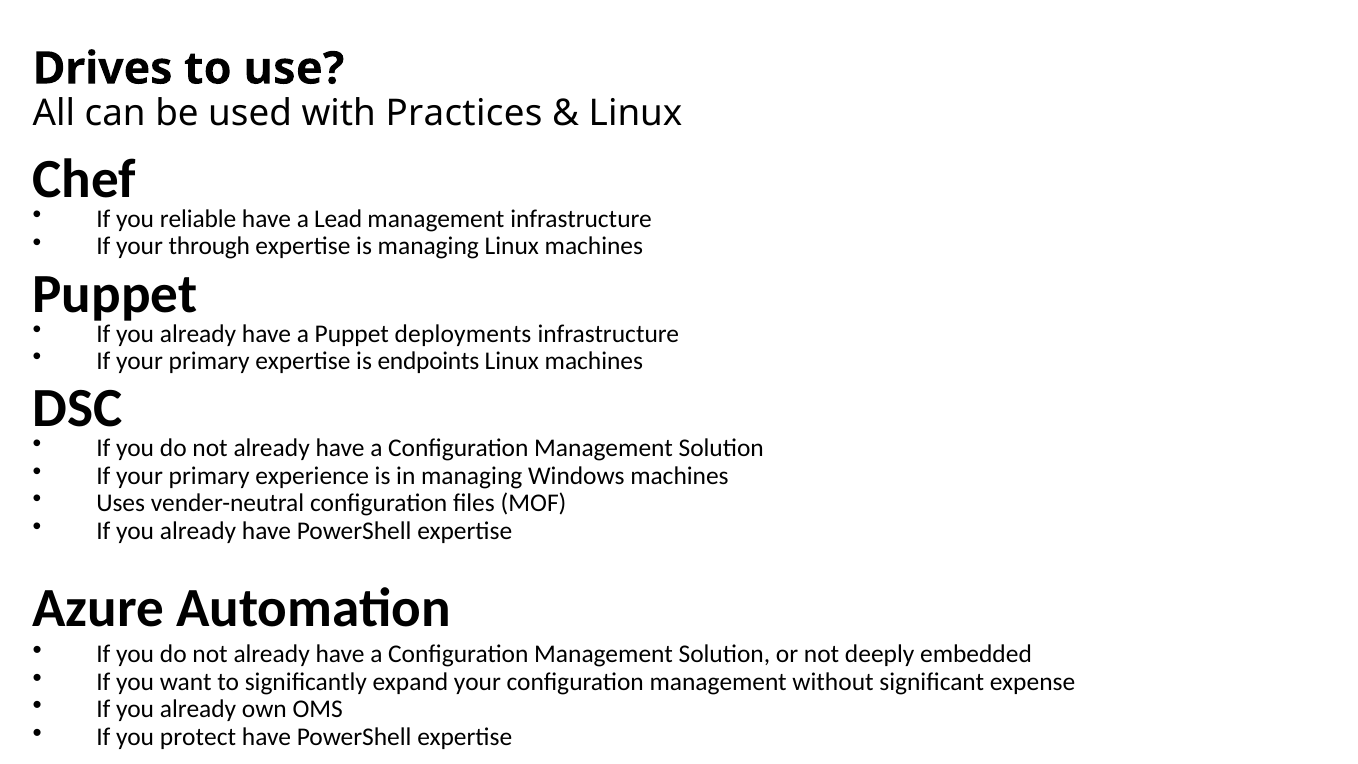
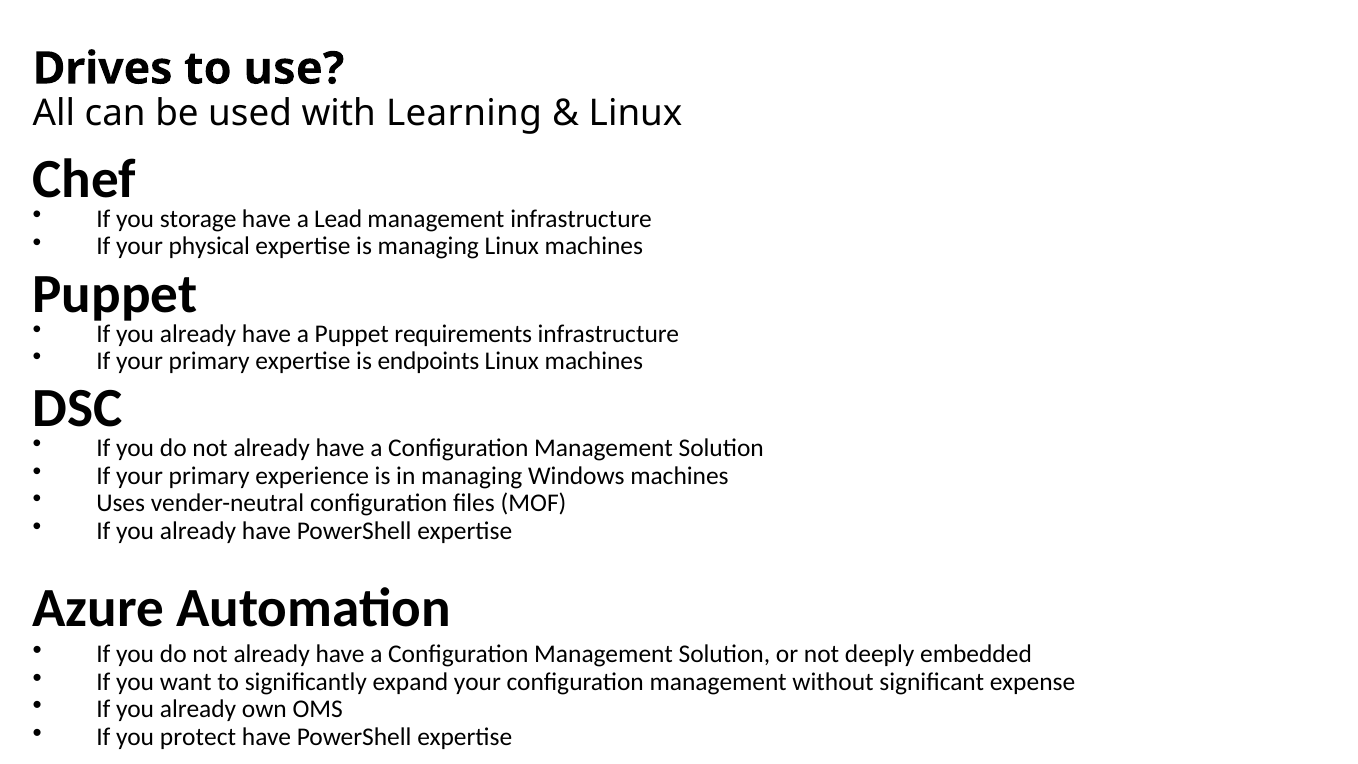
Practices: Practices -> Learning (464, 113)
reliable: reliable -> storage (198, 219)
through: through -> physical (209, 246)
deployments: deployments -> requirements (463, 334)
